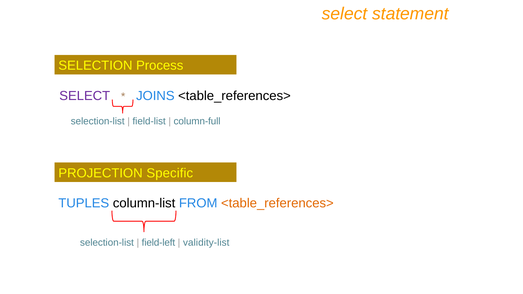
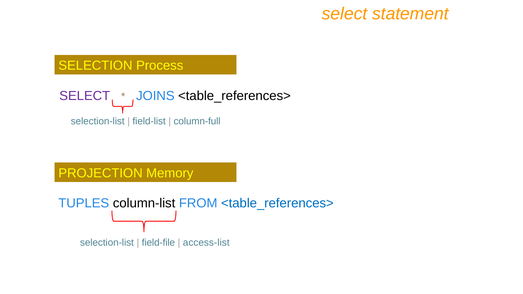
Specific: Specific -> Memory (170, 173)
<table_references> colour: orange -> blue (277, 203)
field-left: field-left -> field-file (158, 243)
validity-list: validity-list -> access-list (206, 243)
